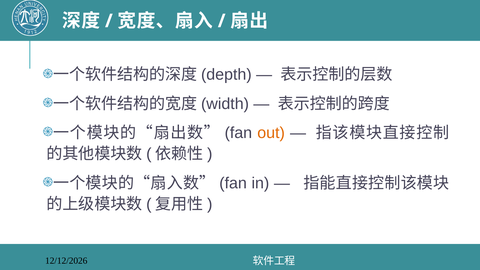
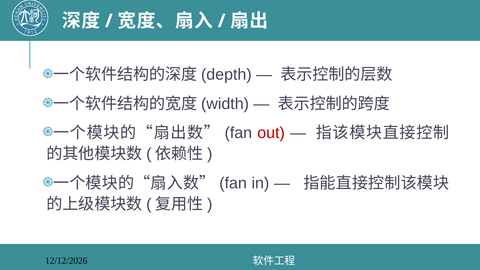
out colour: orange -> red (271, 133)
